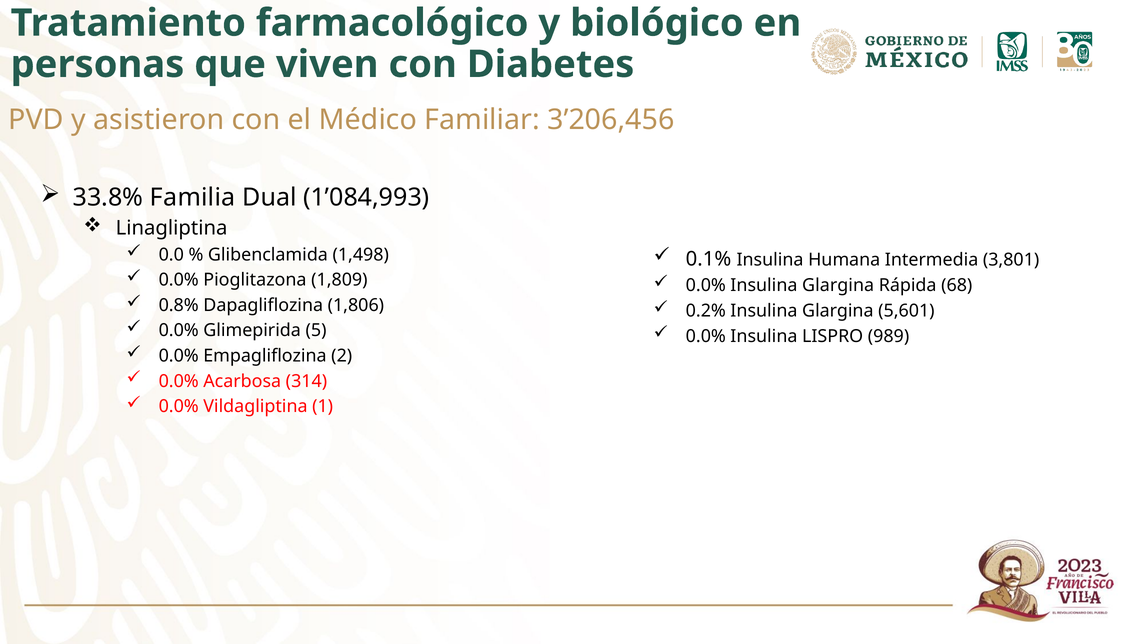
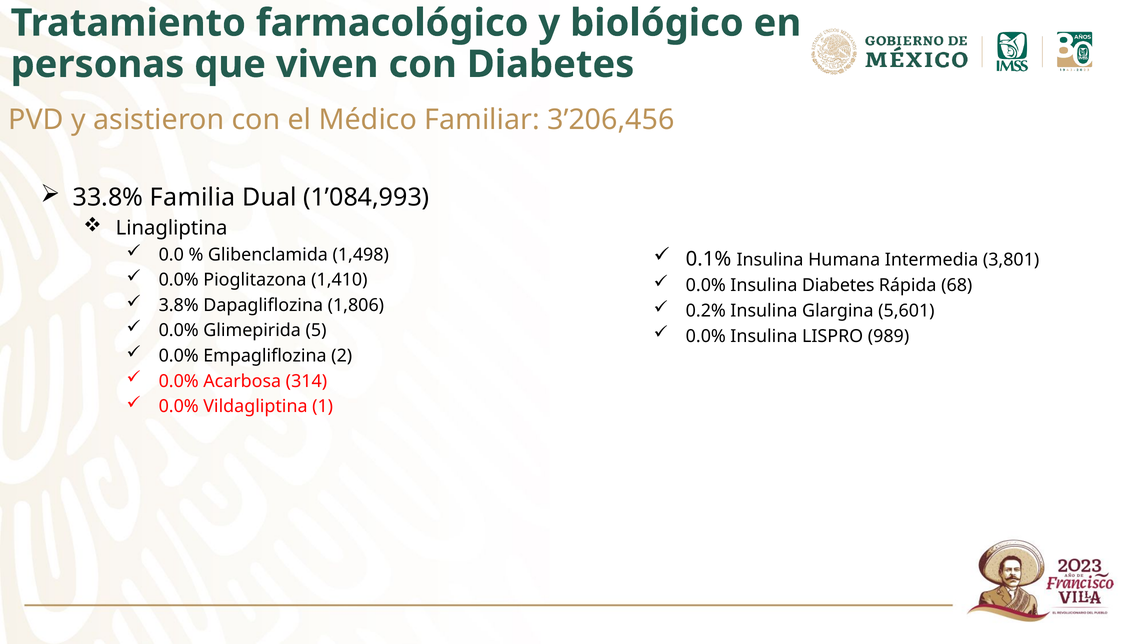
1,809: 1,809 -> 1,410 (339, 280)
0.0% Insulina Glargina: Glargina -> Diabetes (838, 286)
0.8%: 0.8% -> 3.8% (179, 305)
